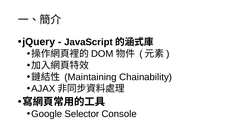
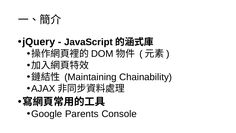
Selector: Selector -> Parents (82, 114)
